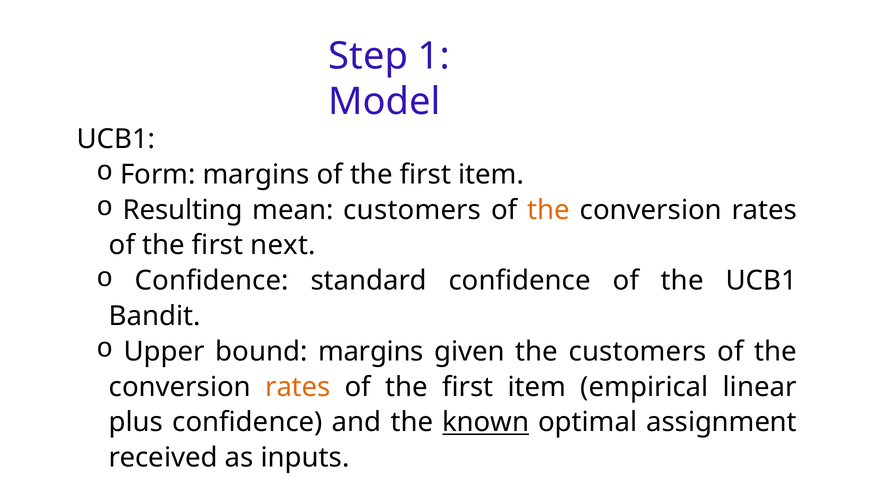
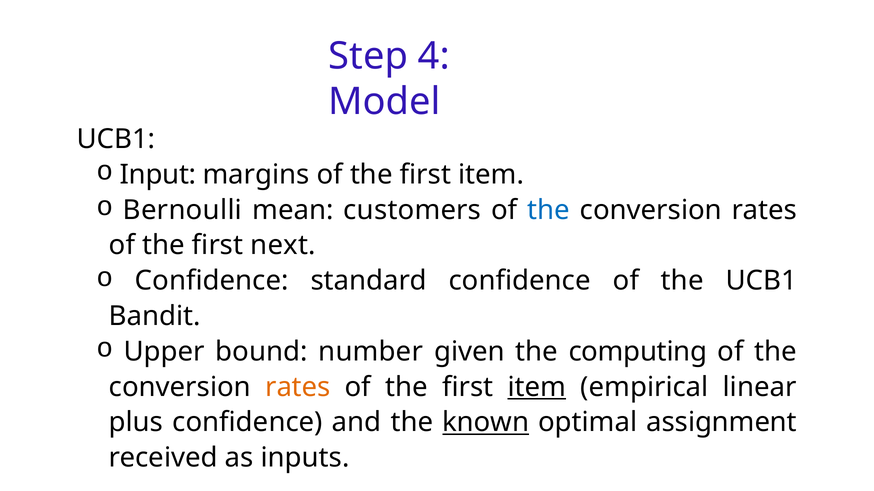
1: 1 -> 4 (434, 56)
Form: Form -> Input (158, 175)
Resulting: Resulting -> Bernoulli (182, 210)
the colour: orange -> blue (549, 210)
bound margins: margins -> number (371, 352)
the customers: customers -> computing (638, 352)
item underline: none -> present (537, 388)
